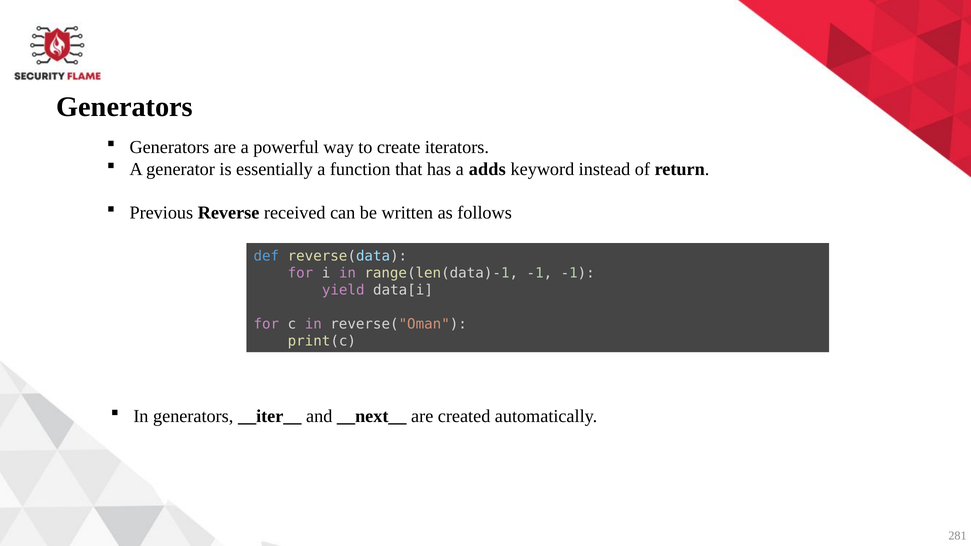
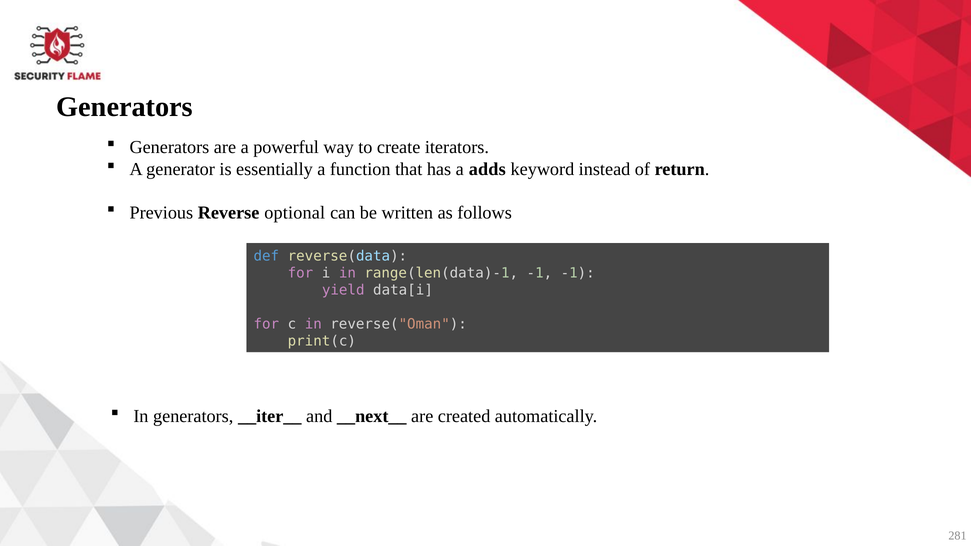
received: received -> optional (295, 213)
